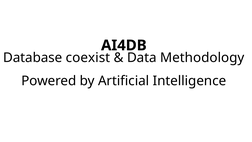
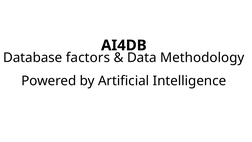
coexist: coexist -> factors (88, 58)
